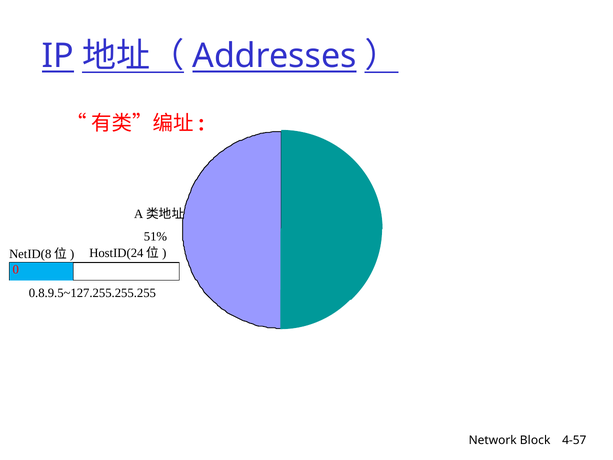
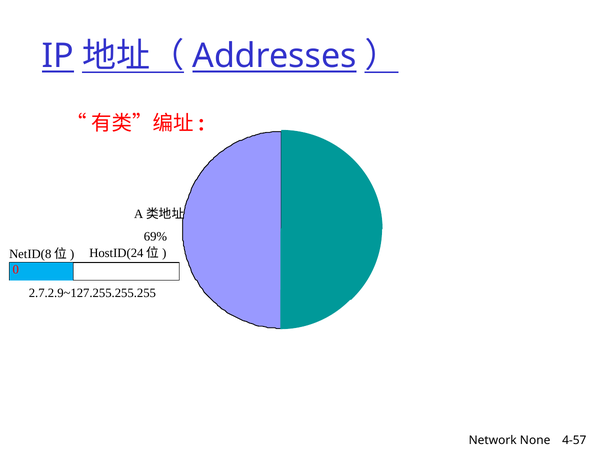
51%: 51% -> 69% (155, 236)
0.8.9.5~127.255.255.255: 0.8.9.5~127.255.255.255 -> 2.7.2.9~127.255.255.255 (92, 293)
Block: Block -> None (535, 440)
